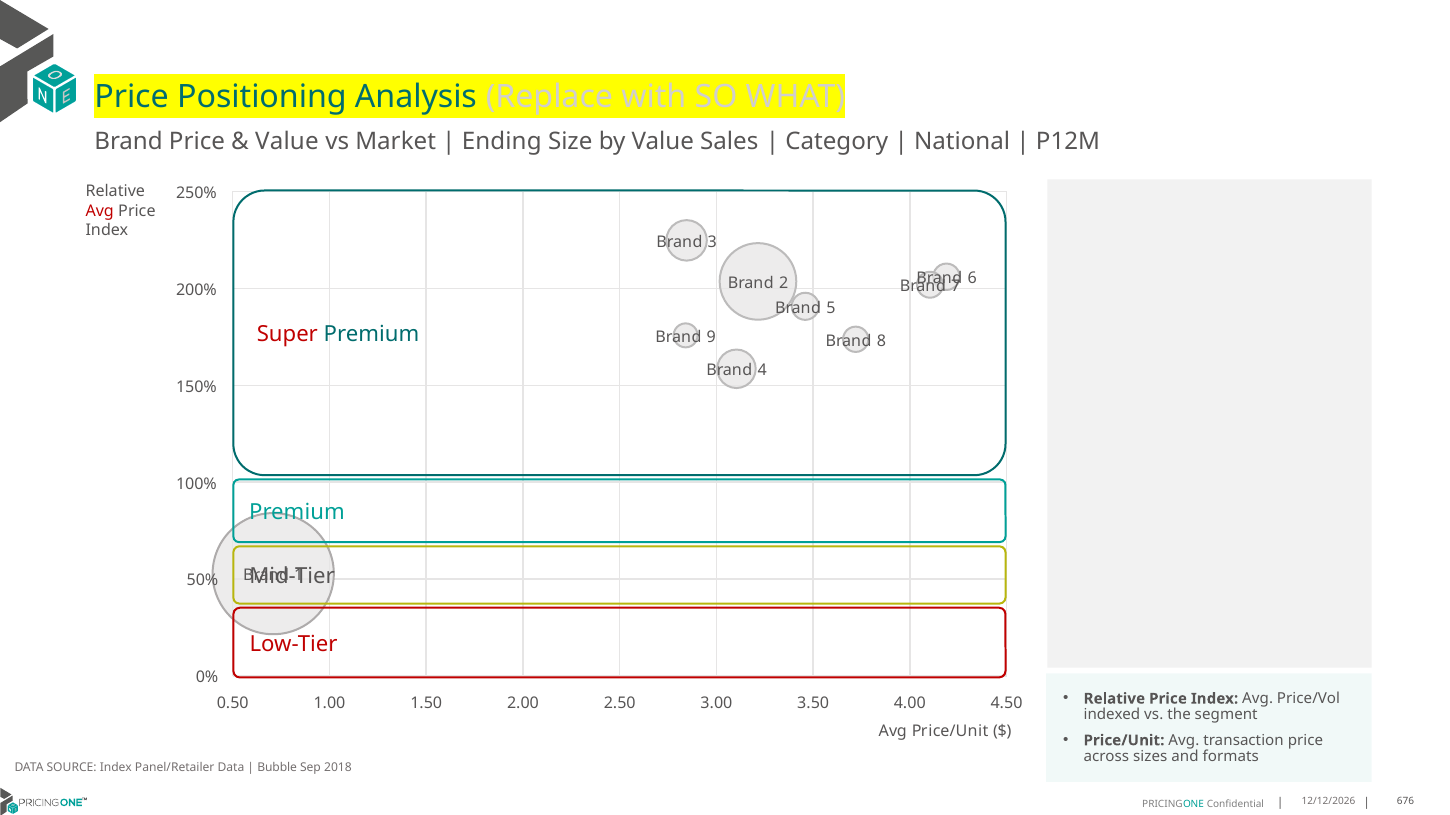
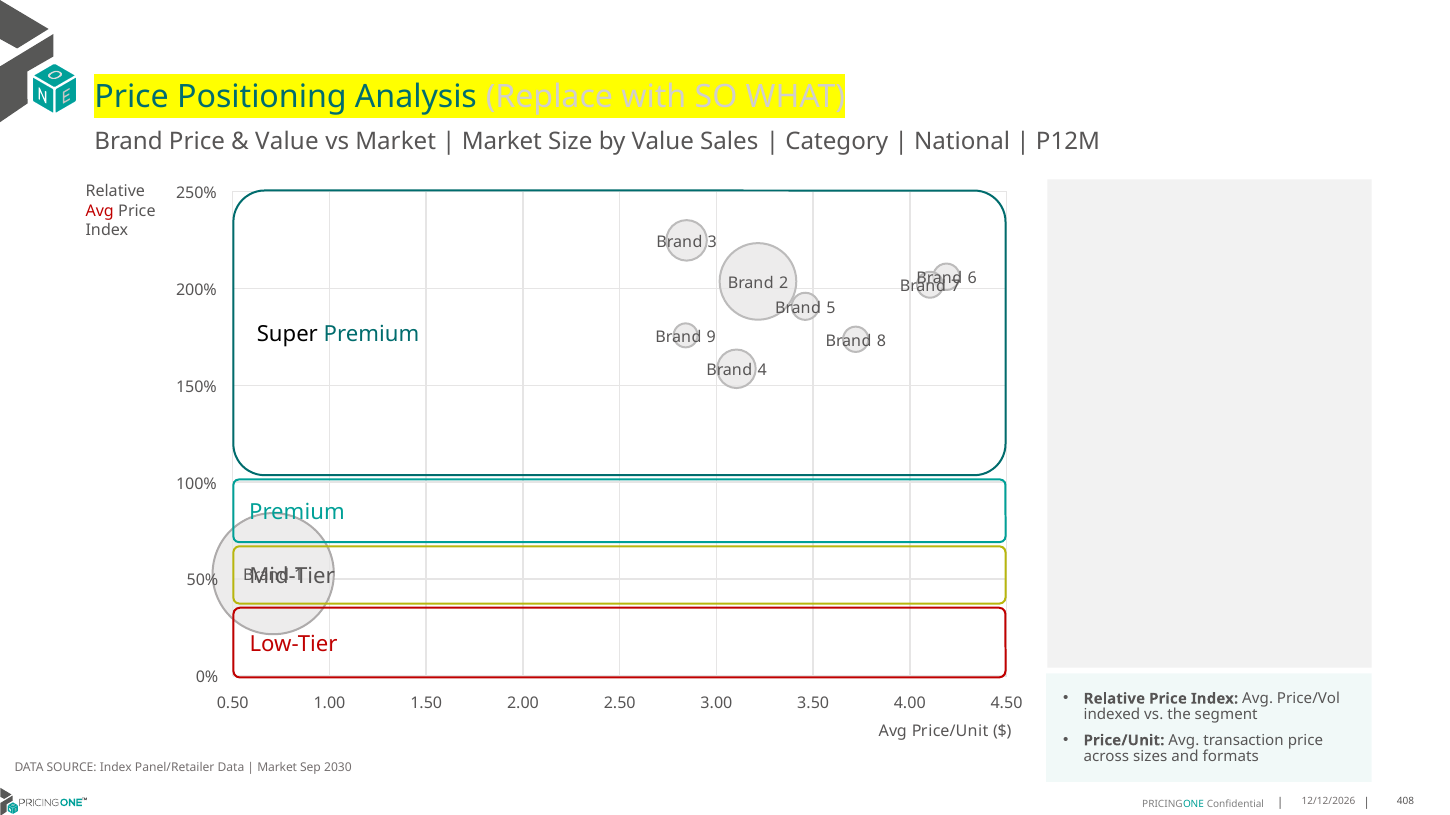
Ending: Ending -> Market (502, 141)
Super colour: red -> black (287, 335)
Bubble: Bubble -> Market (277, 768)
2018: 2018 -> 2030 (338, 768)
676: 676 -> 408 (1406, 802)
